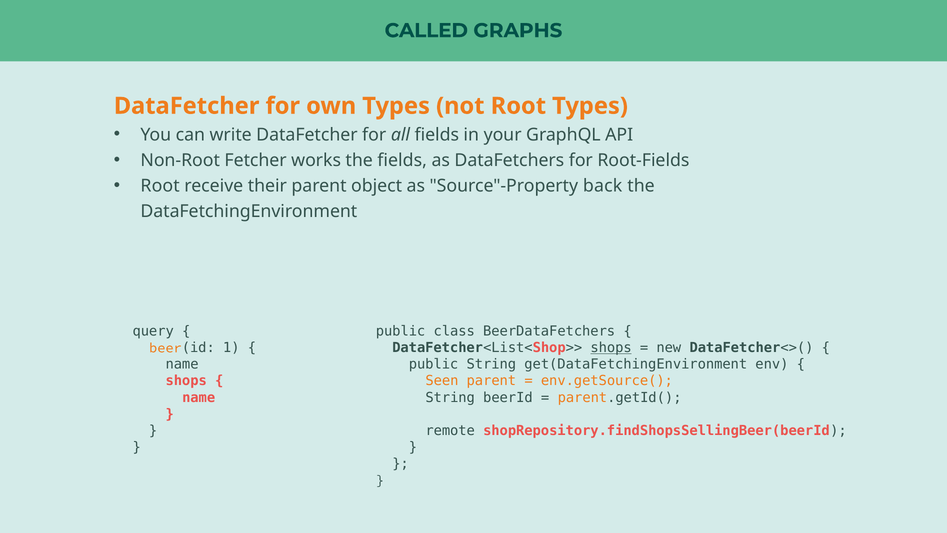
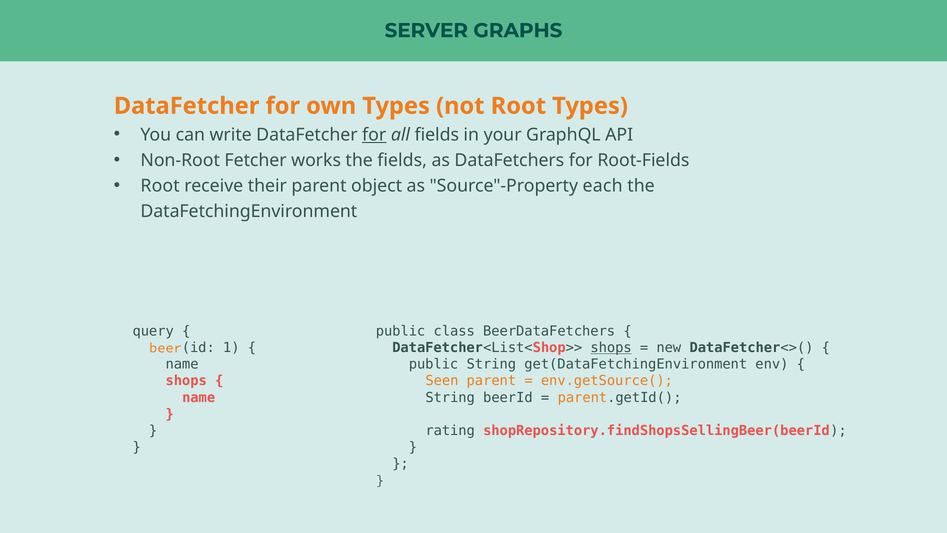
CALLED: CALLED -> SERVER (426, 31)
for underline: none -> present (374, 135)
back: back -> each (603, 186)
remote: remote -> rating (450, 430)
